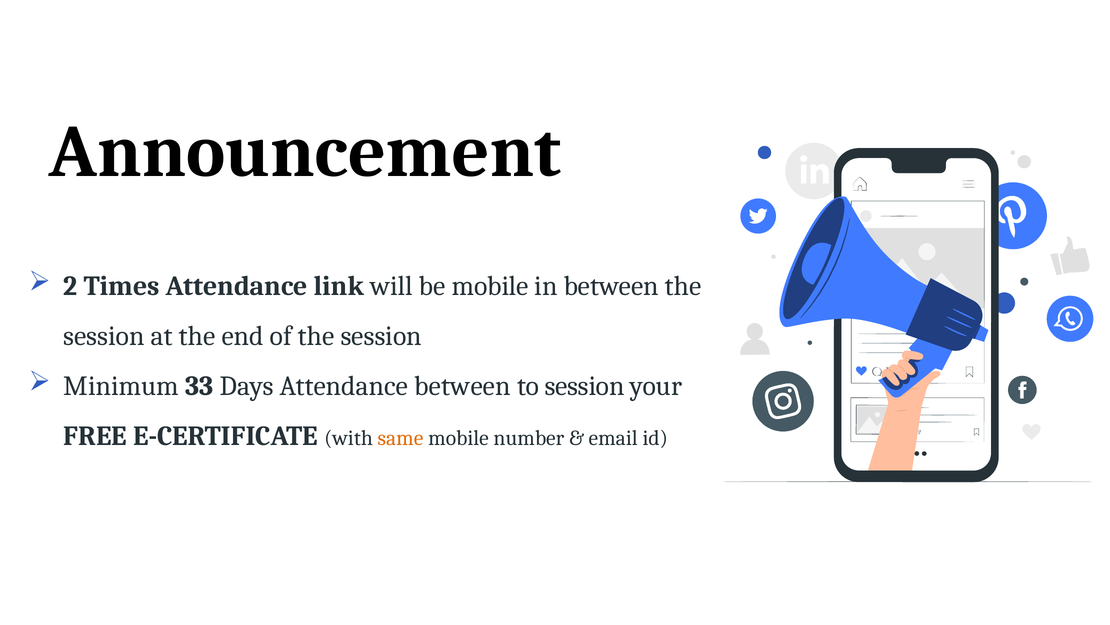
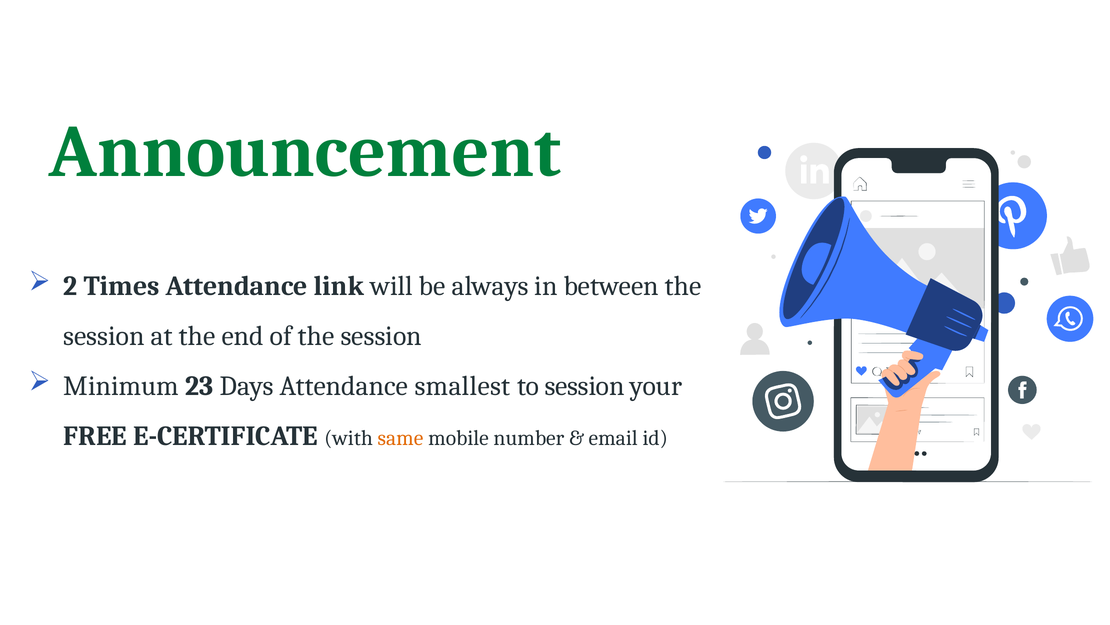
Announcement colour: black -> green (305, 152)
be mobile: mobile -> always (490, 286)
33: 33 -> 23 (199, 386)
Attendance between: between -> smallest (462, 386)
